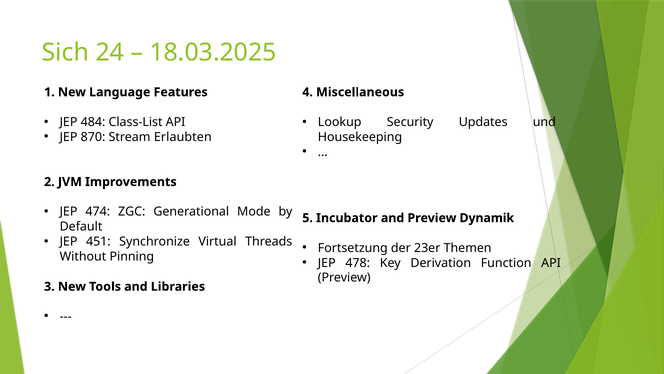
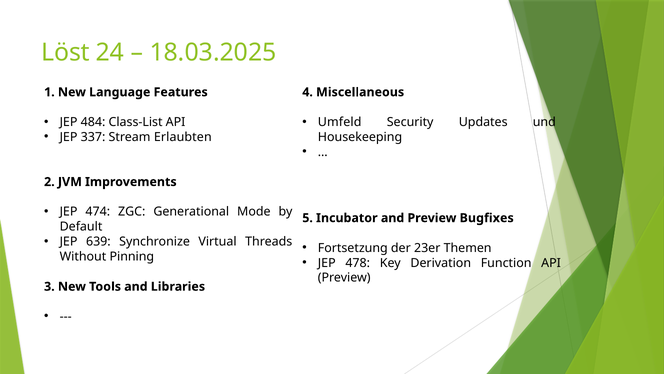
Sich: Sich -> Löst (66, 52)
Lookup: Lookup -> Umfeld (340, 122)
870: 870 -> 337 (93, 137)
Dynamik: Dynamik -> Bugfixes (487, 218)
451: 451 -> 639 (98, 241)
